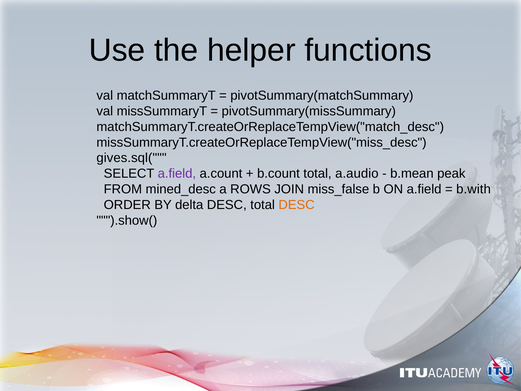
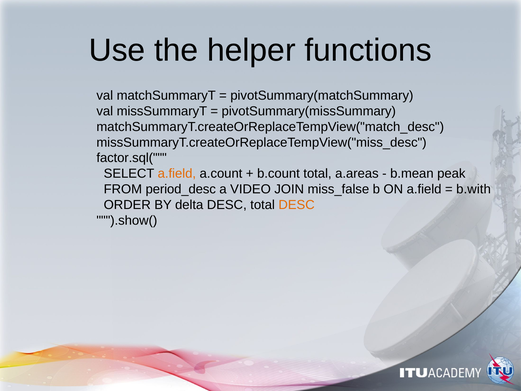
gives.sql(: gives.sql( -> factor.sql( (132, 158)
a.field colour: purple -> orange (177, 174)
a.audio: a.audio -> a.areas (357, 174)
mined_desc: mined_desc -> period_desc (181, 189)
ROWS: ROWS -> VIDEO (251, 189)
